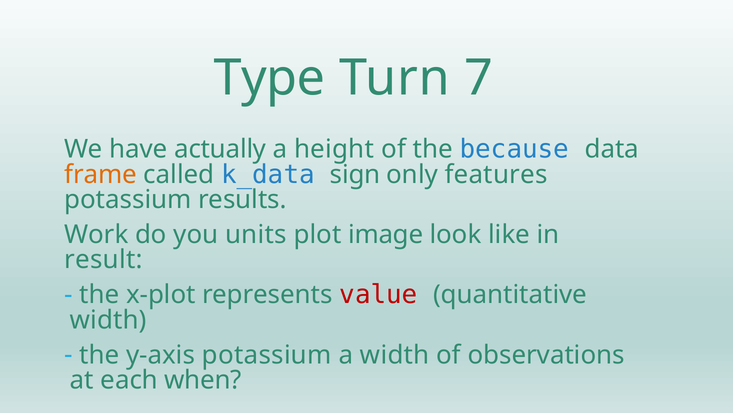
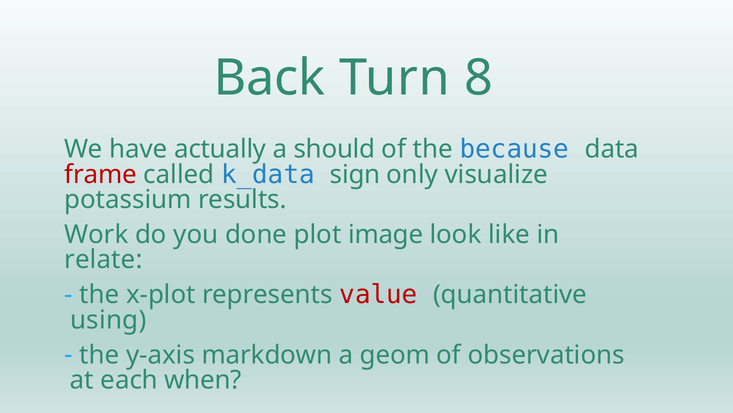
Type: Type -> Back (269, 78)
7: 7 -> 8 (479, 78)
height: height -> should (334, 149)
frame colour: orange -> red (101, 174)
features: features -> visualize (496, 174)
units: units -> done (256, 234)
result: result -> relate (104, 259)
width: width -> using (108, 320)
y-axis potassium: potassium -> markdown (267, 354)
a width: width -> geom (395, 354)
